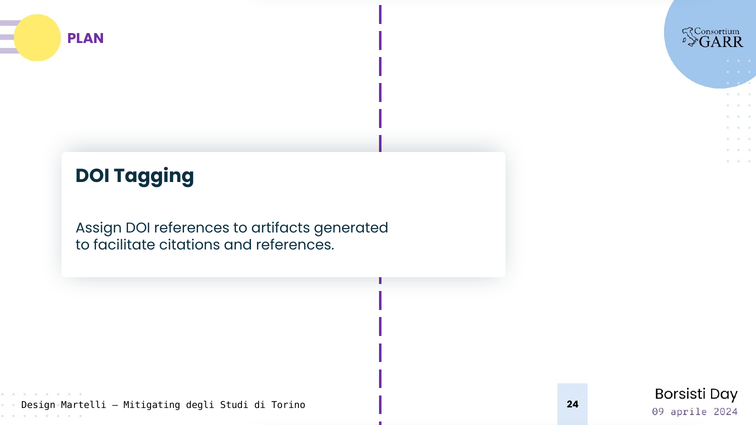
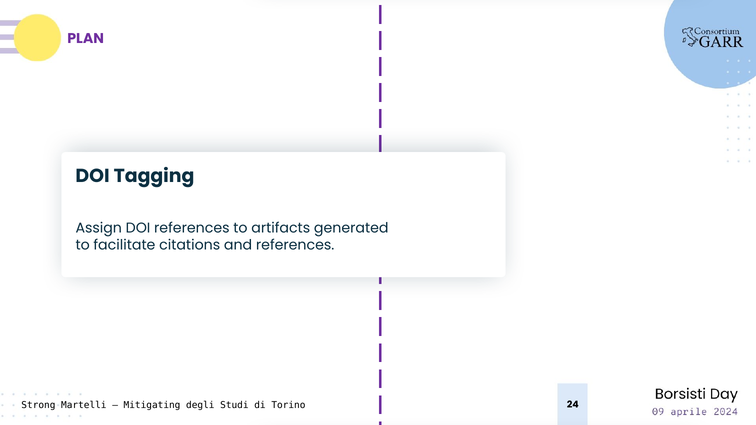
Design: Design -> Strong (38, 405)
